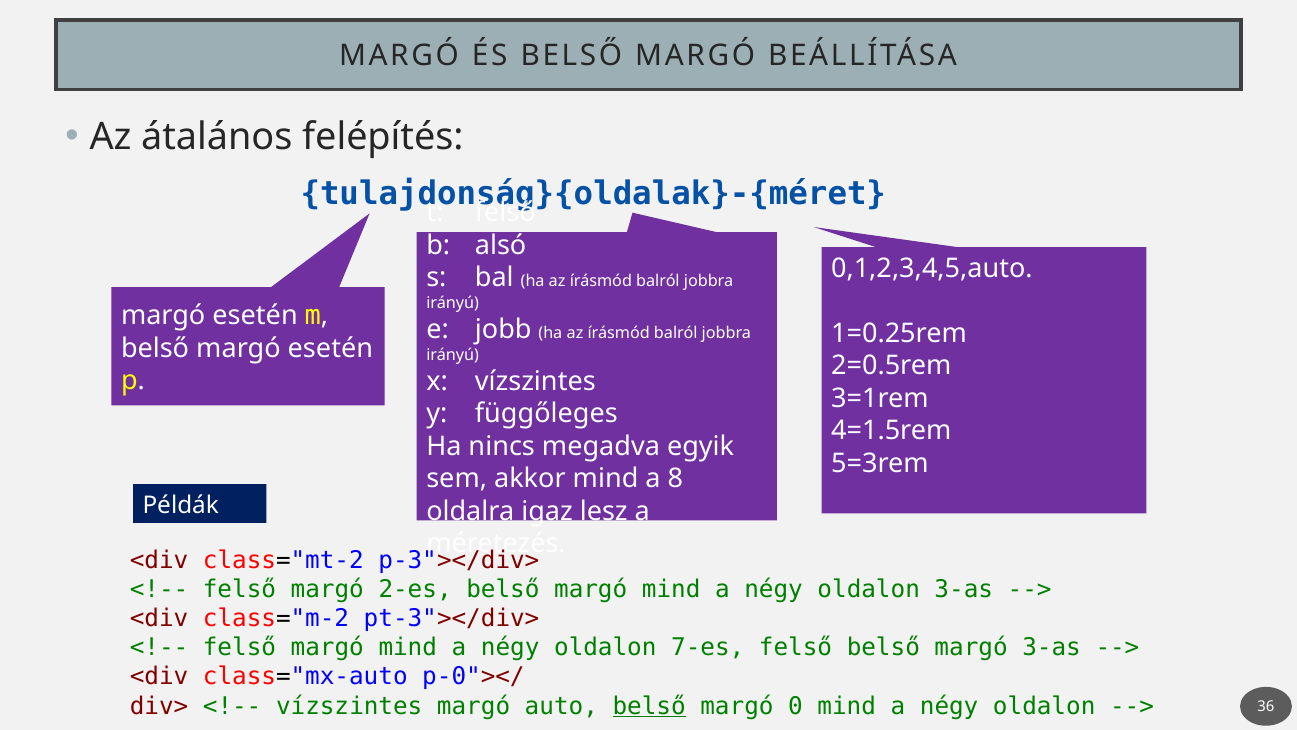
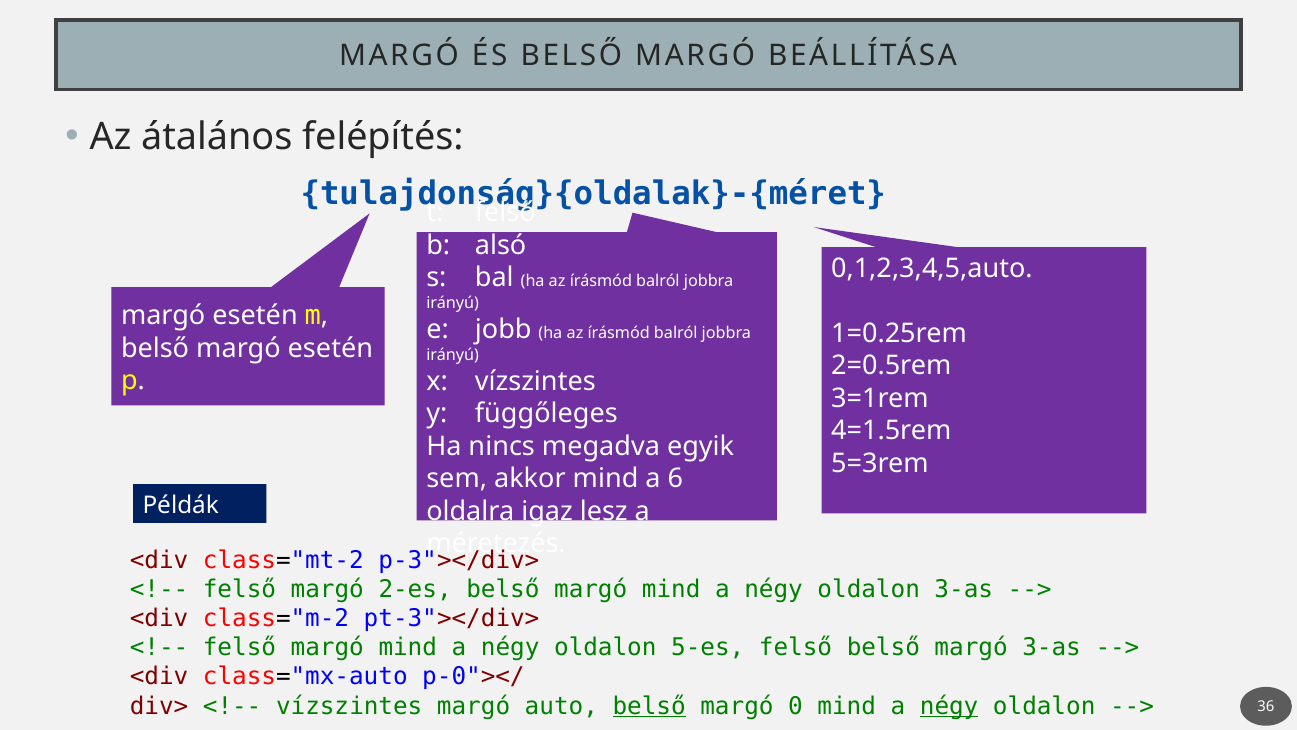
8: 8 -> 6 (675, 479)
7-es: 7-es -> 5-es (708, 647)
négy underline: none -> present (949, 706)
